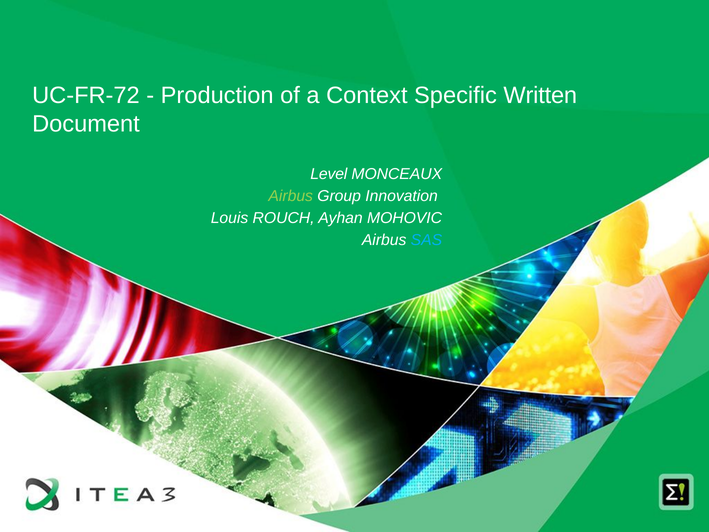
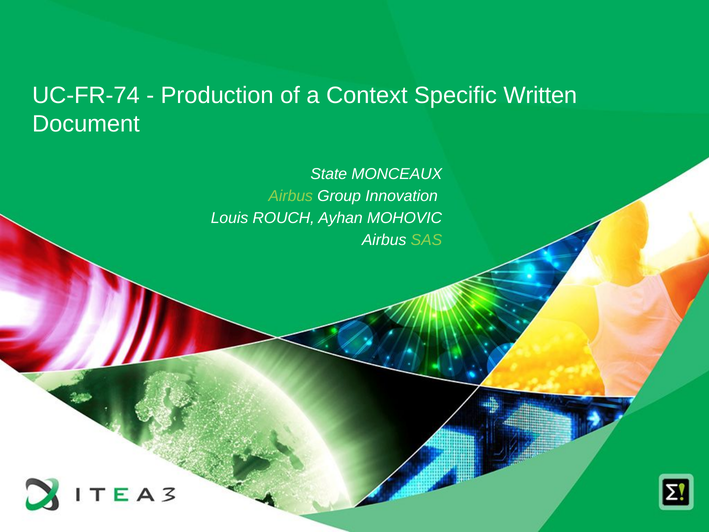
UC-FR-72: UC-FR-72 -> UC-FR-74 (86, 95)
Level: Level -> State (329, 174)
SAS colour: light blue -> light green (426, 240)
